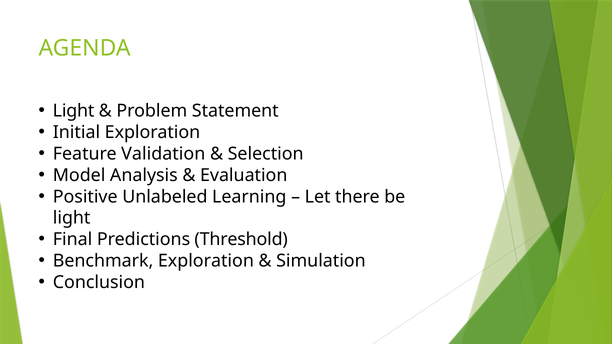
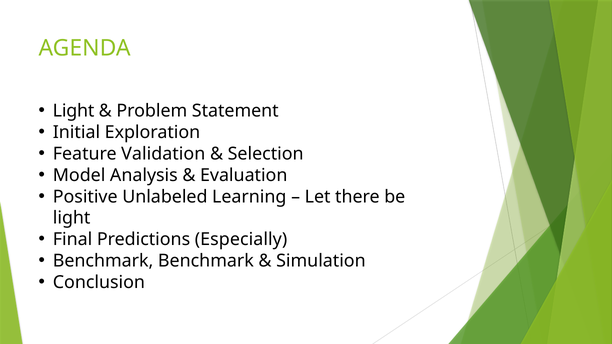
Threshold: Threshold -> Especially (241, 240)
Benchmark Exploration: Exploration -> Benchmark (206, 261)
